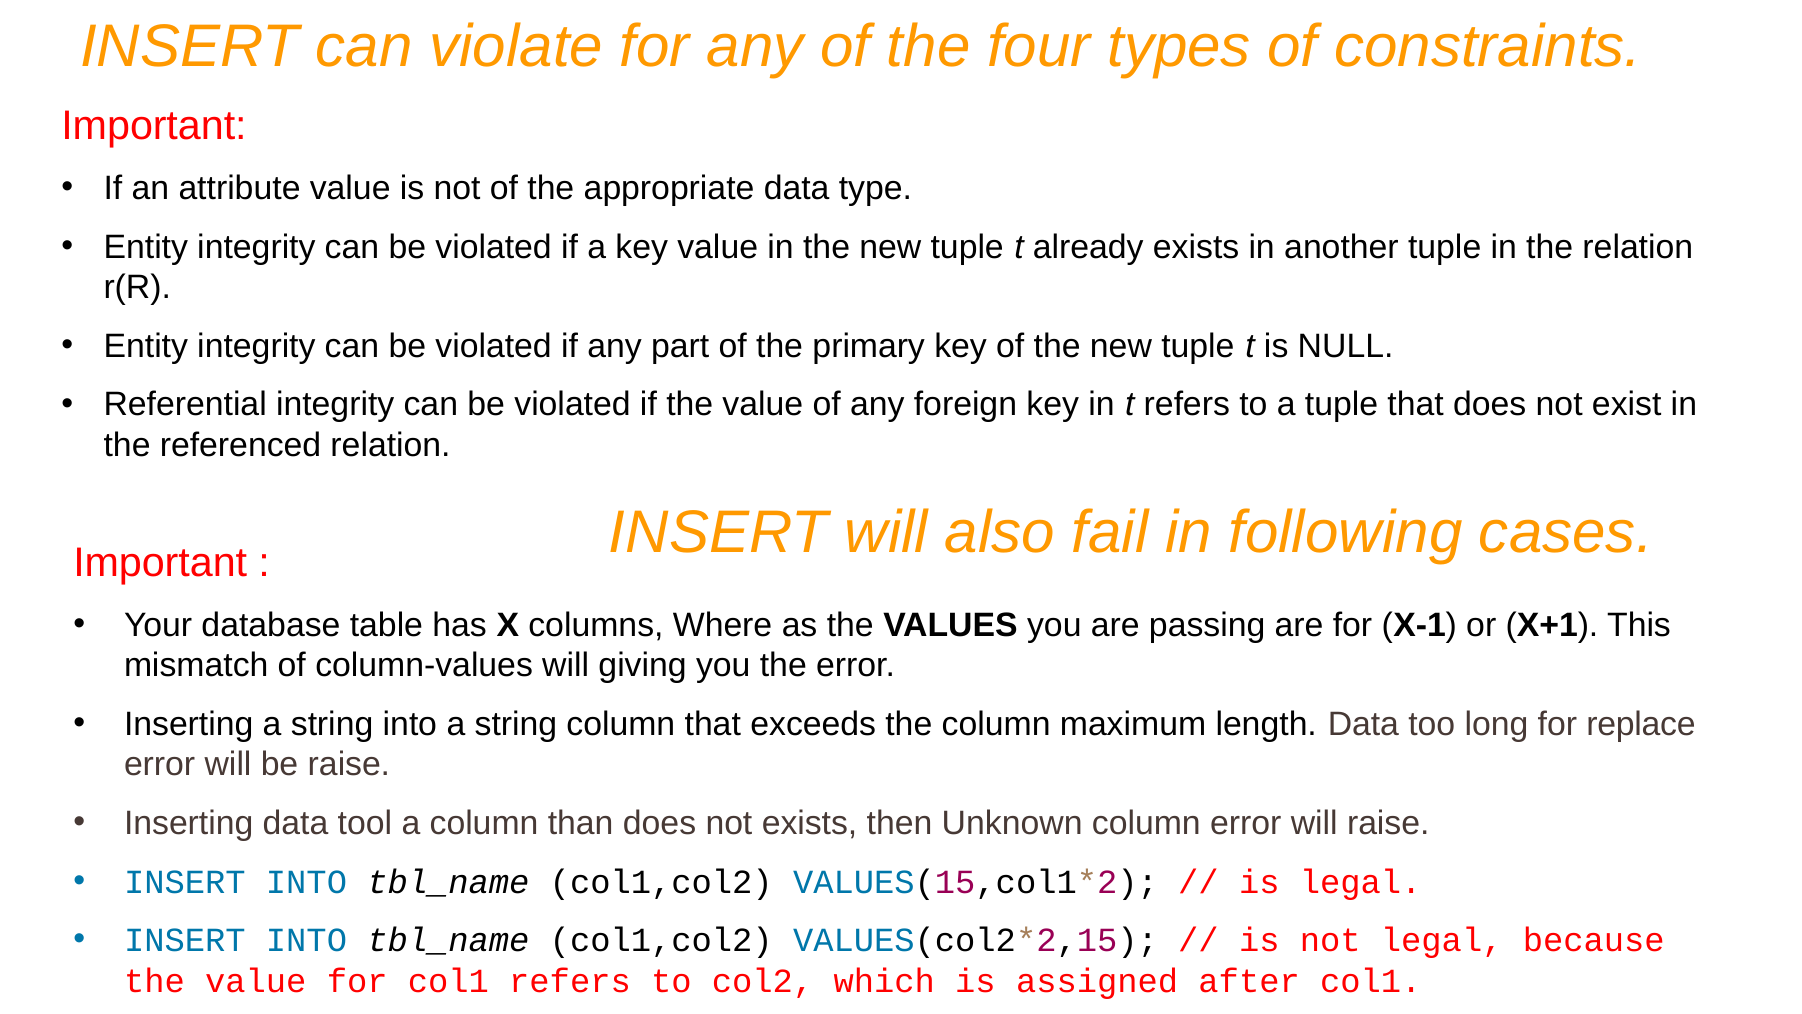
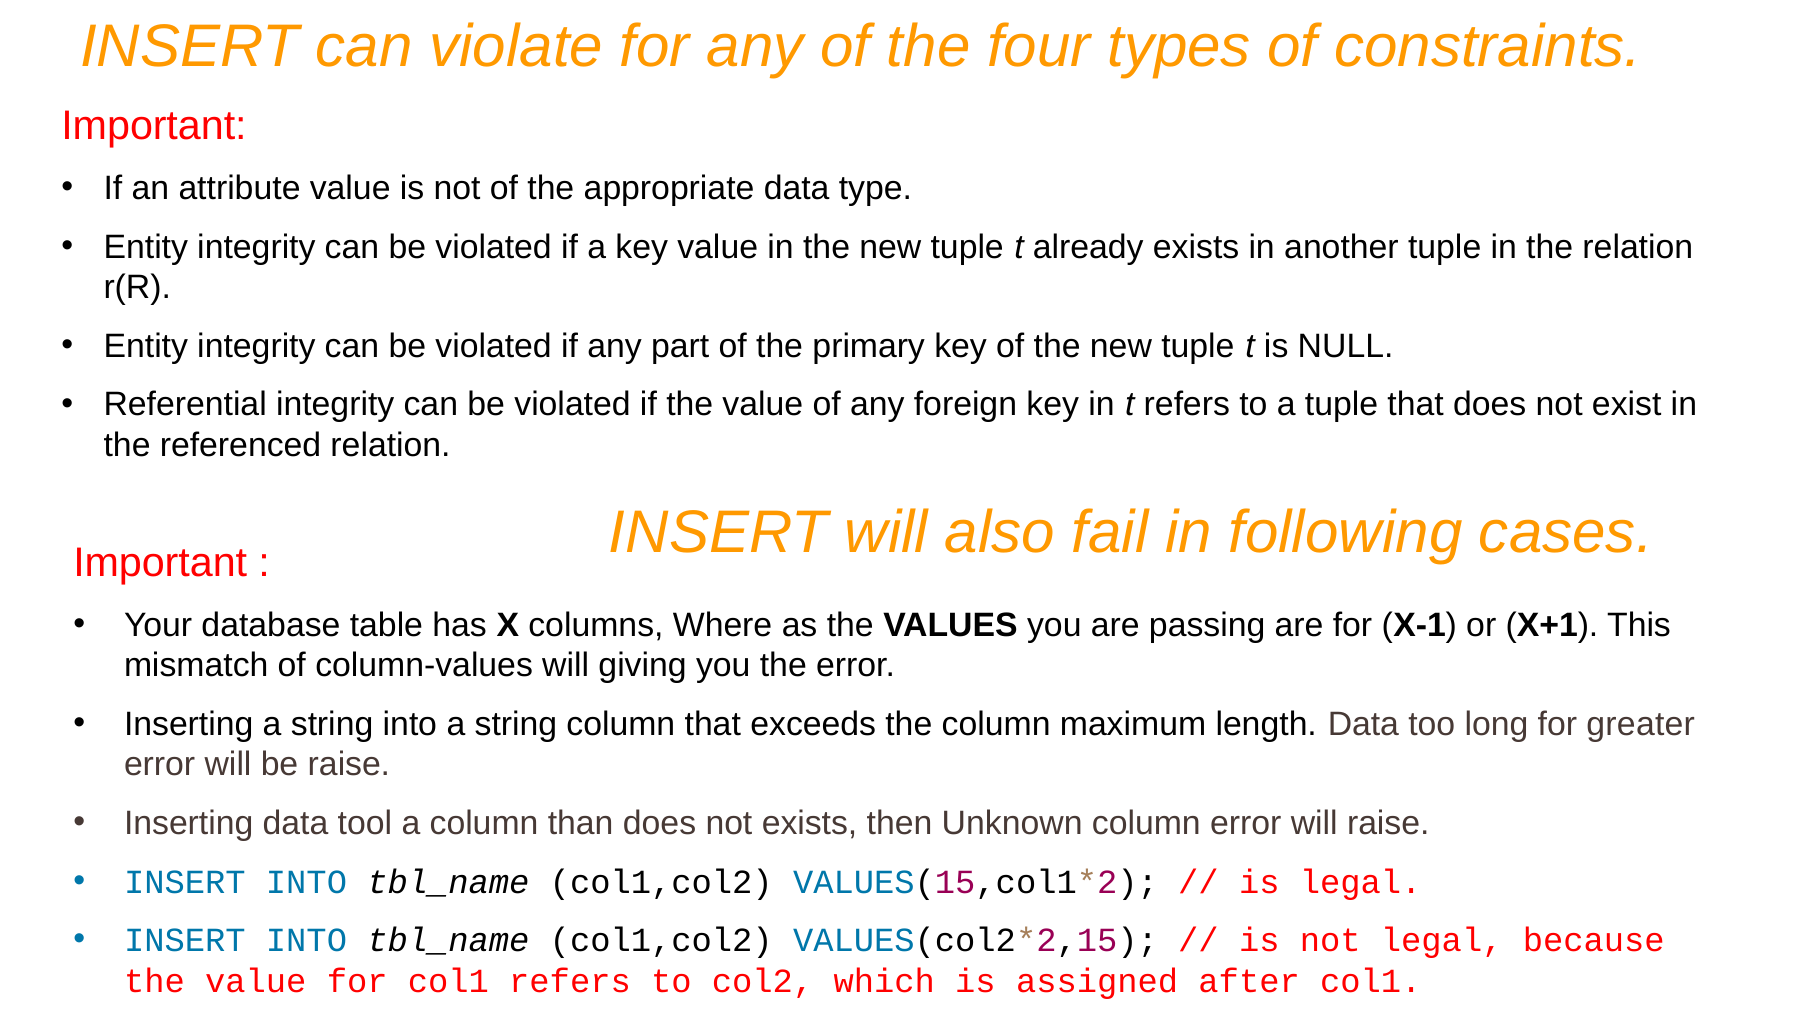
replace: replace -> greater (1641, 724)
